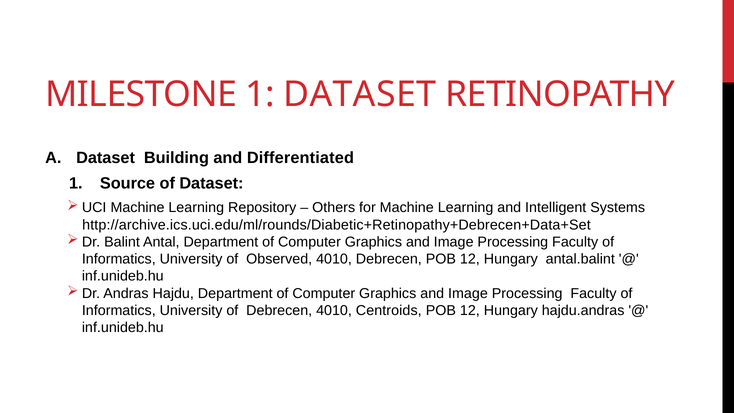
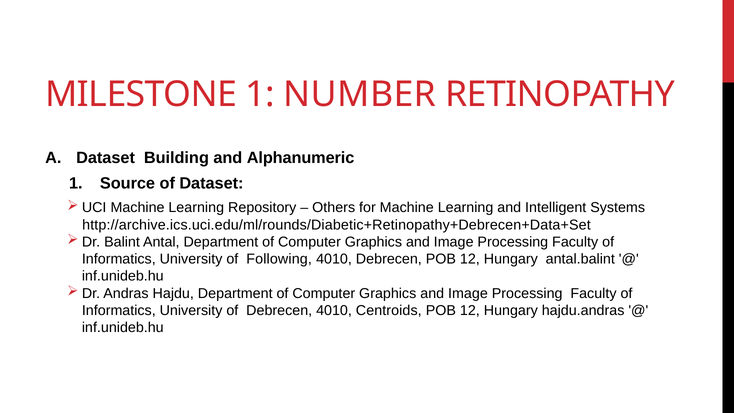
1 DATASET: DATASET -> NUMBER (360, 95)
Differentiated: Differentiated -> Alphanumeric (301, 158)
Observed: Observed -> Following (279, 259)
